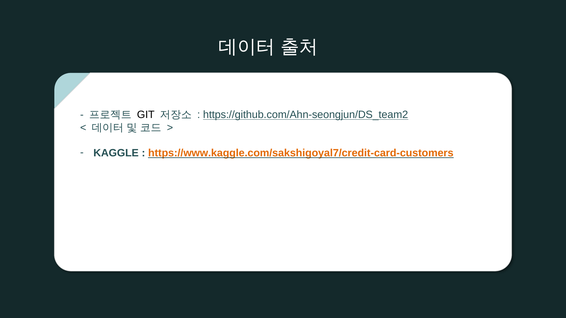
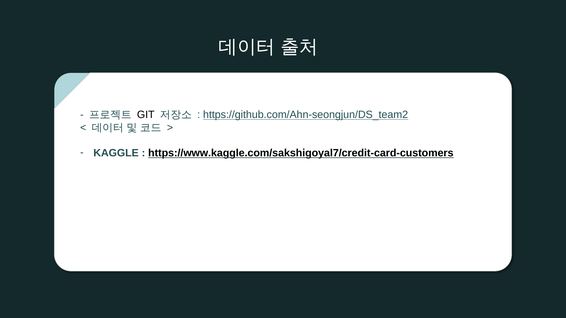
https://www.kaggle.com/sakshigoyal7/credit-card-customers colour: orange -> black (301, 153)
